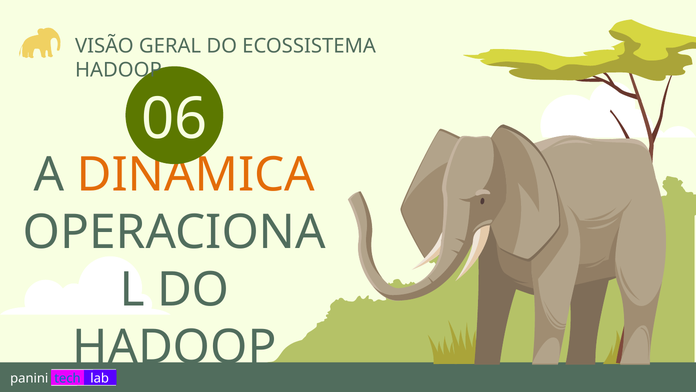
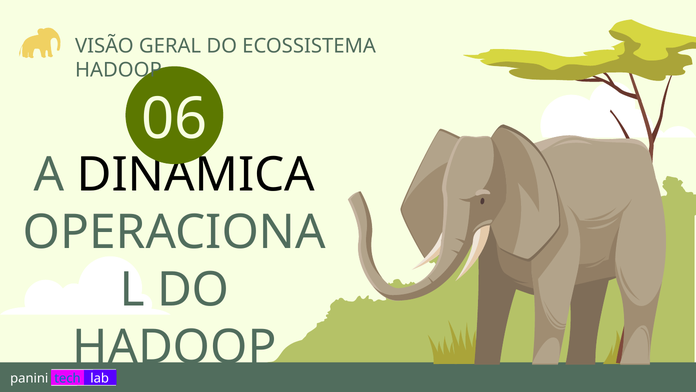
DINÂMICA colour: orange -> black (196, 175)
